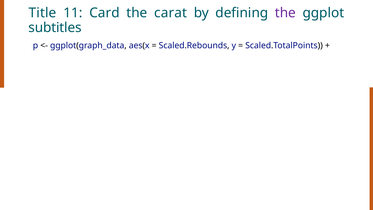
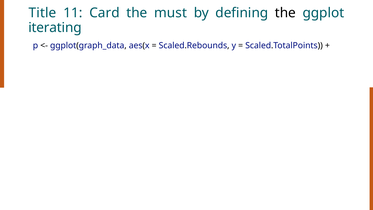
carat: carat -> must (171, 13)
the colour: purple -> black (285, 13)
subtitles: subtitles -> iterating (55, 28)
